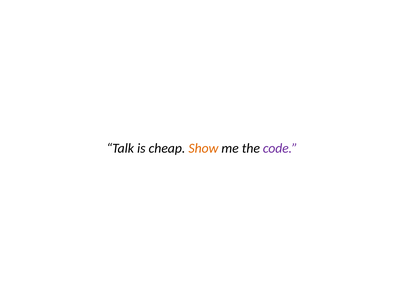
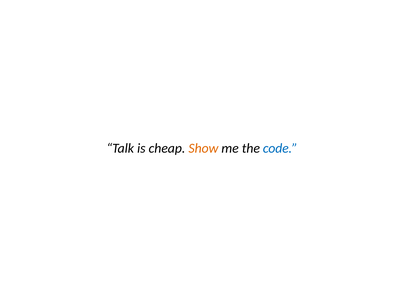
code colour: purple -> blue (280, 148)
